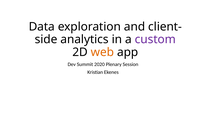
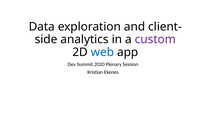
web colour: orange -> blue (102, 52)
